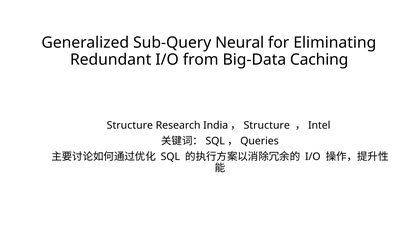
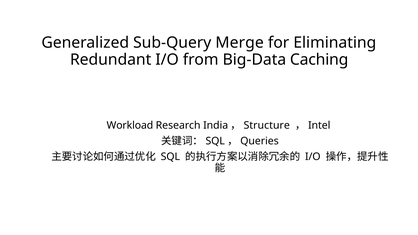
Neural: Neural -> Merge (240, 43)
Structure: Structure -> Workload (130, 126)
